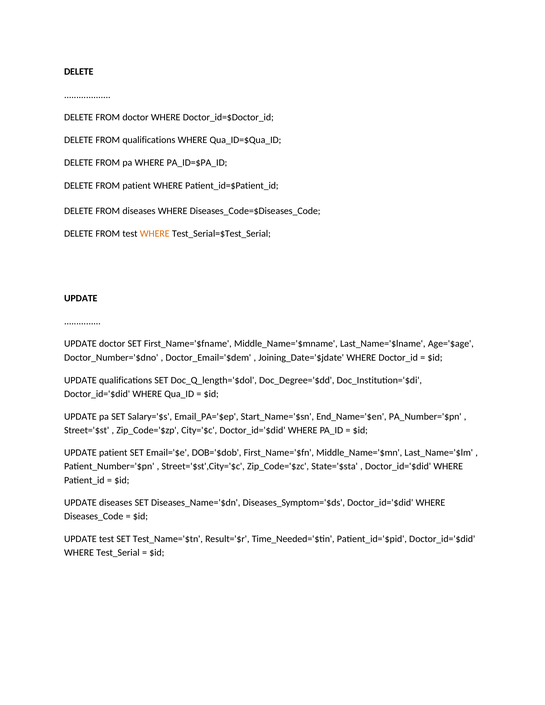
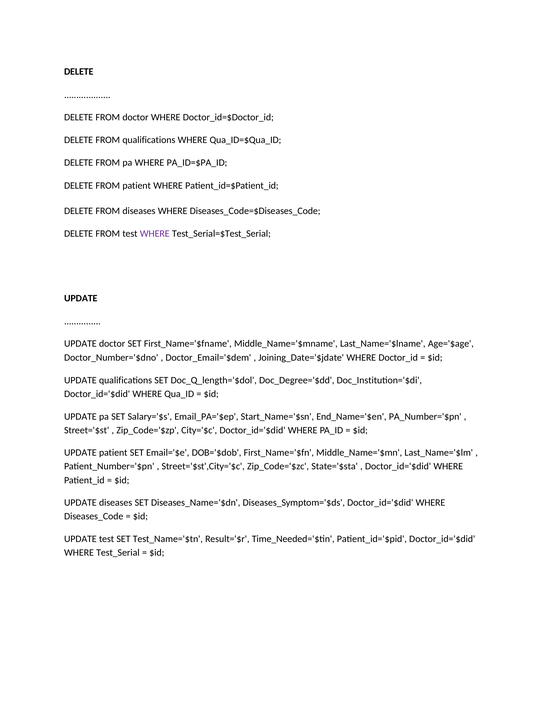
WHERE colour: orange -> purple (155, 234)
